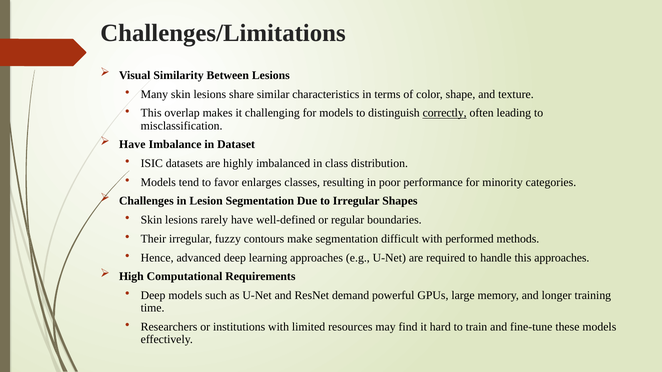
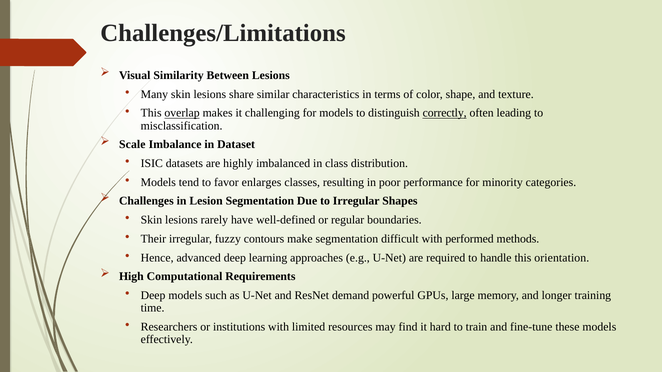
overlap underline: none -> present (182, 113)
Have: Have -> Scale (132, 145)
this approaches: approaches -> orientation (562, 258)
